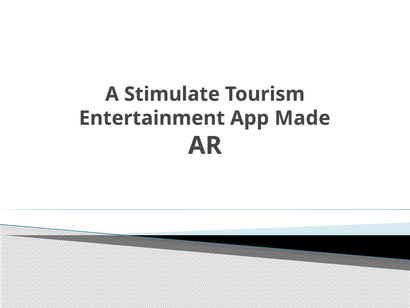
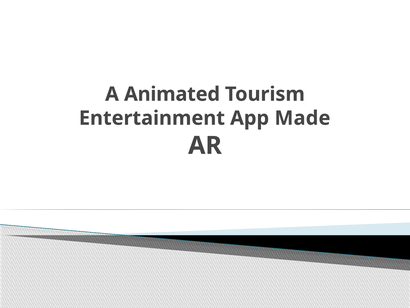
Stimulate: Stimulate -> Animated (172, 94)
